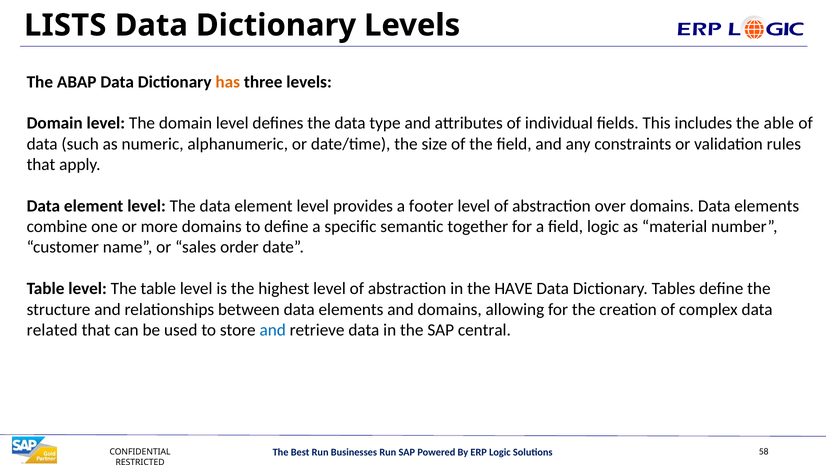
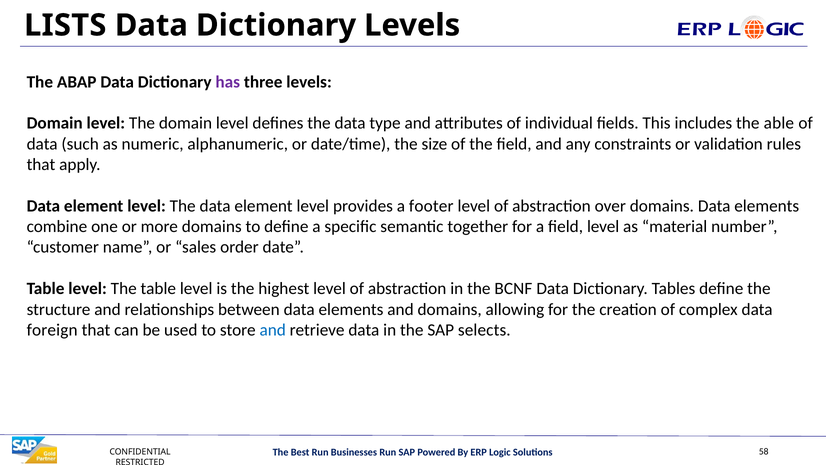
has colour: orange -> purple (228, 82)
field logic: logic -> level (603, 226)
HAVE: HAVE -> BCNF (513, 288)
related: related -> foreign (52, 330)
central: central -> selects (484, 330)
